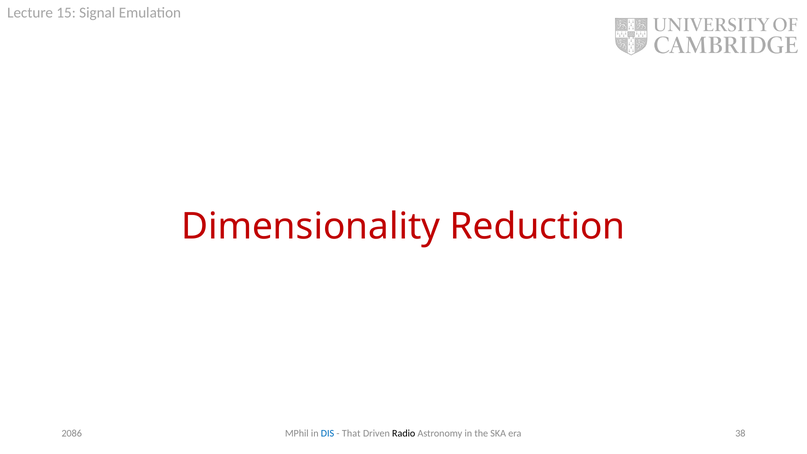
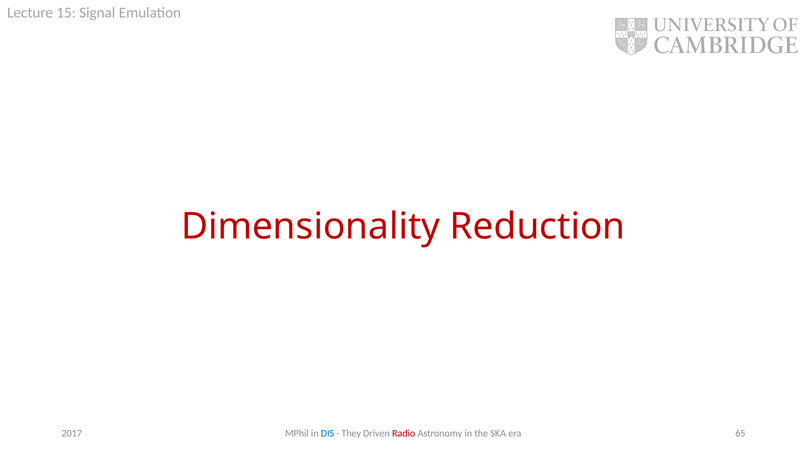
That: That -> They (351, 433)
Radio colour: black -> red (404, 433)
38: 38 -> 65 (740, 433)
2086: 2086 -> 2017 (72, 433)
